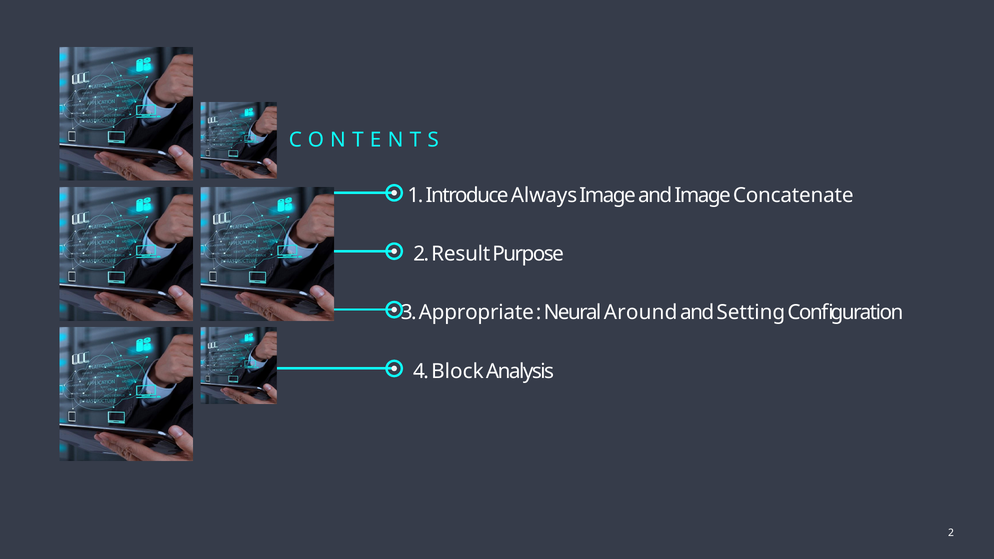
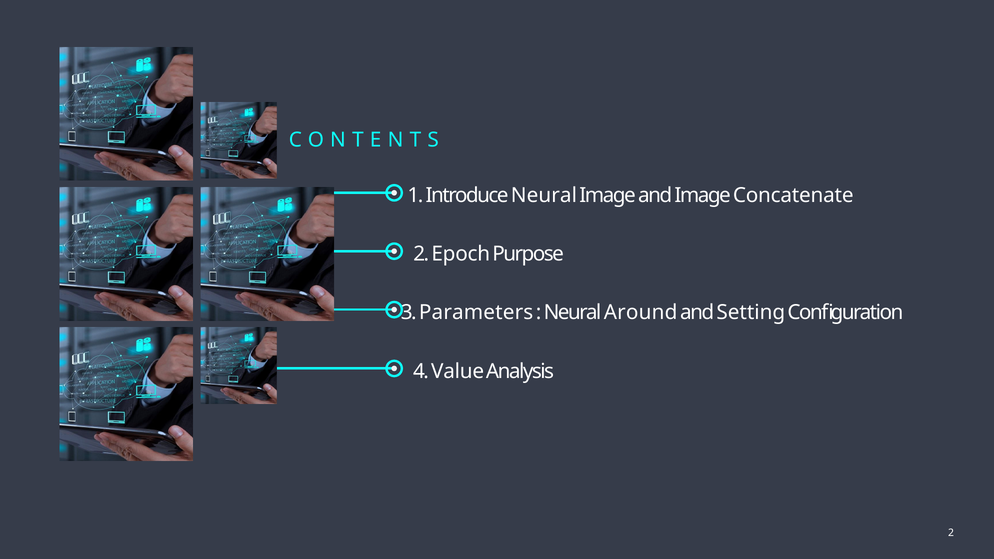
Introduce Always: Always -> Neural (544, 196)
Result: Result -> Epoch (461, 254)
Appropriate: Appropriate -> Parameters (476, 312)
Block: Block -> Value (458, 371)
